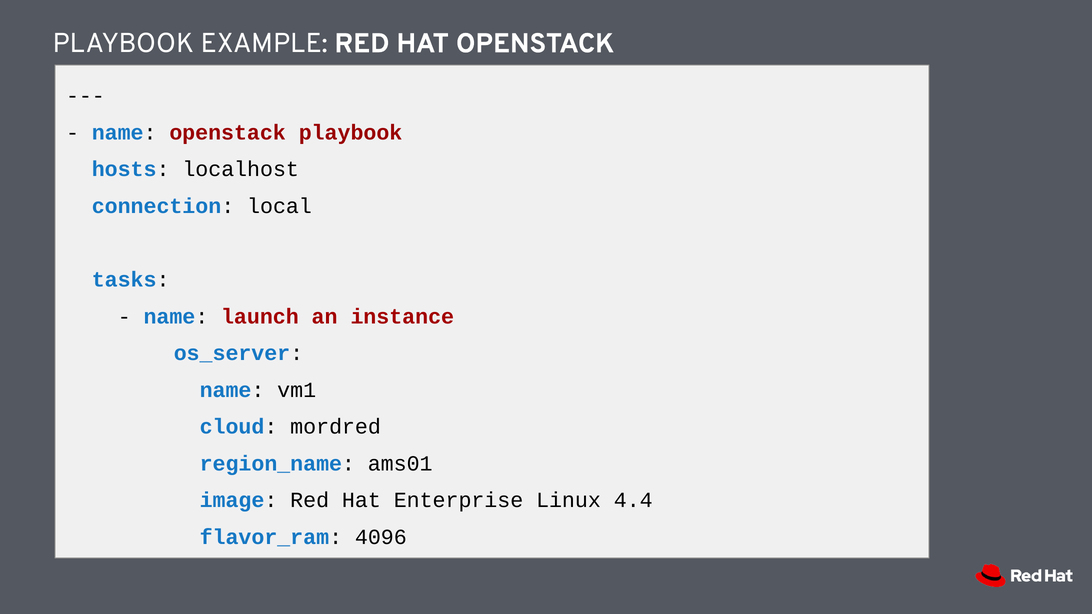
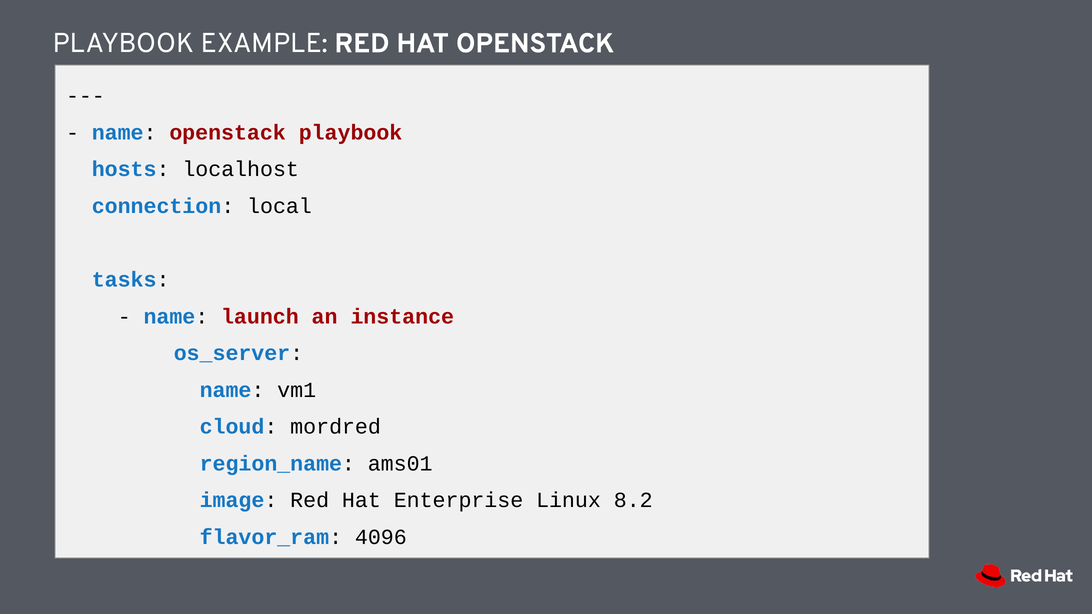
4.4: 4.4 -> 8.2 (633, 501)
